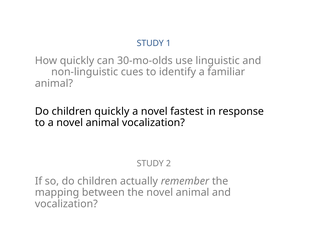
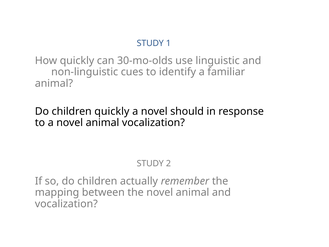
fastest: fastest -> should (187, 111)
